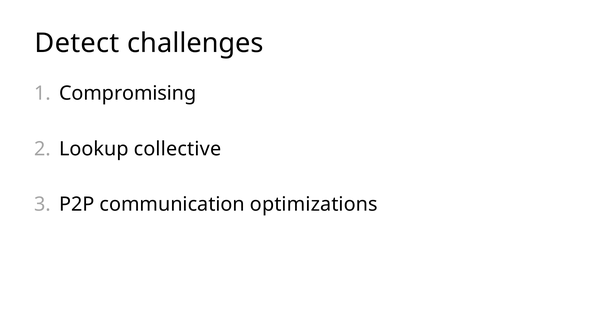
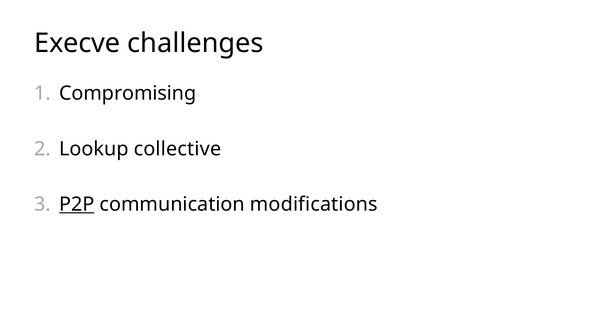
Detect: Detect -> Execve (77, 43)
P2P underline: none -> present (77, 204)
optimizations: optimizations -> modifications (314, 204)
